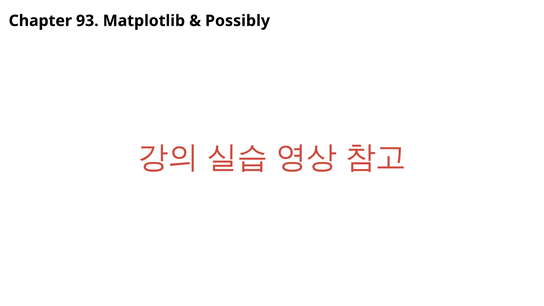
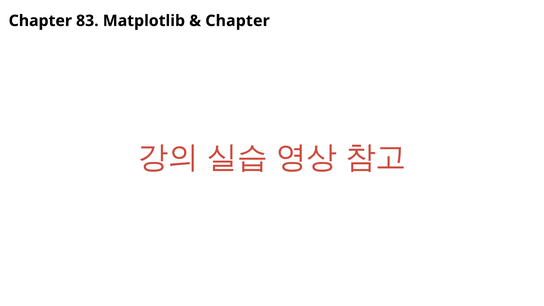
93: 93 -> 83 (87, 21)
Possibly: Possibly -> Chapter (238, 21)
